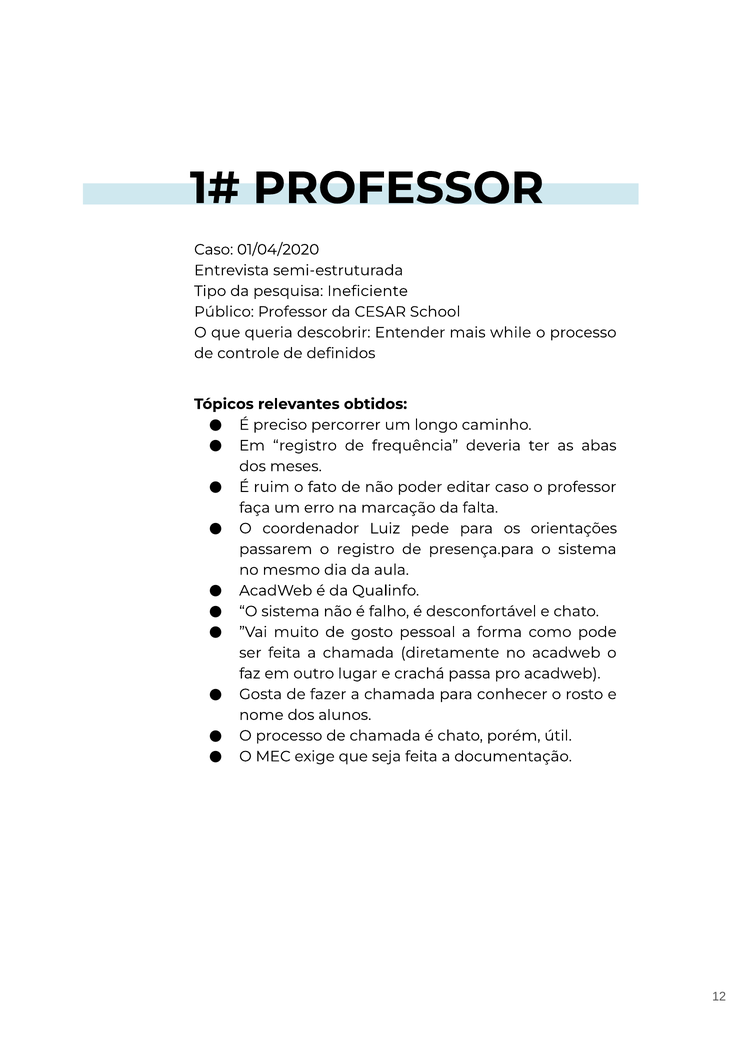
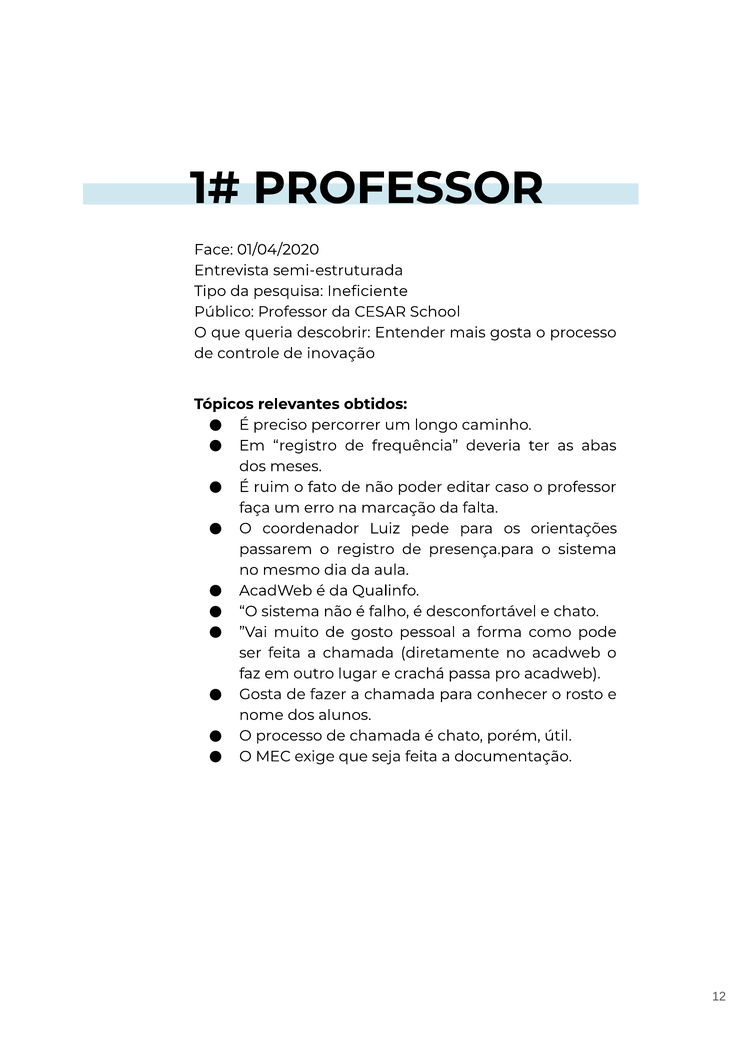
Caso: Caso -> Face (214, 250)
mais while: while -> gosta (511, 332)
definidos: definidos -> inovação (341, 353)
